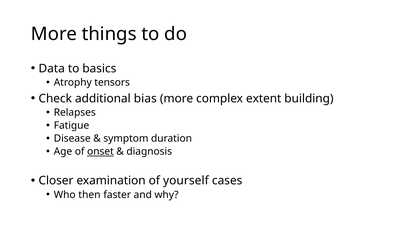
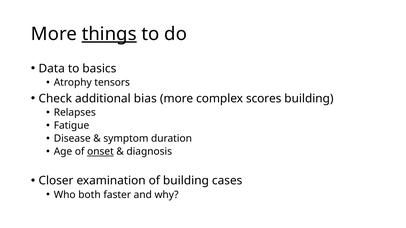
things underline: none -> present (109, 34)
extent: extent -> scores (264, 99)
of yourself: yourself -> building (186, 181)
then: then -> both (89, 195)
